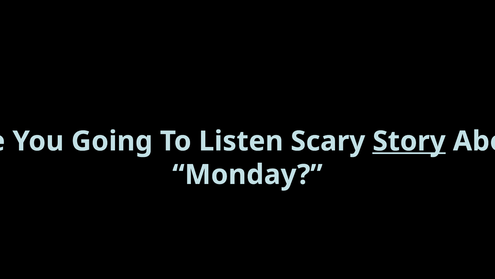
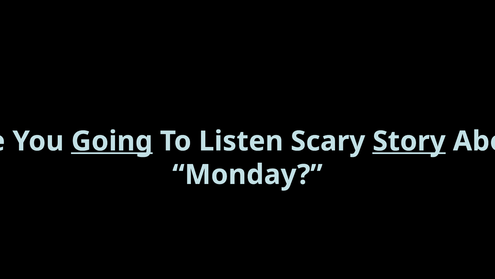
Going underline: none -> present (112, 141)
